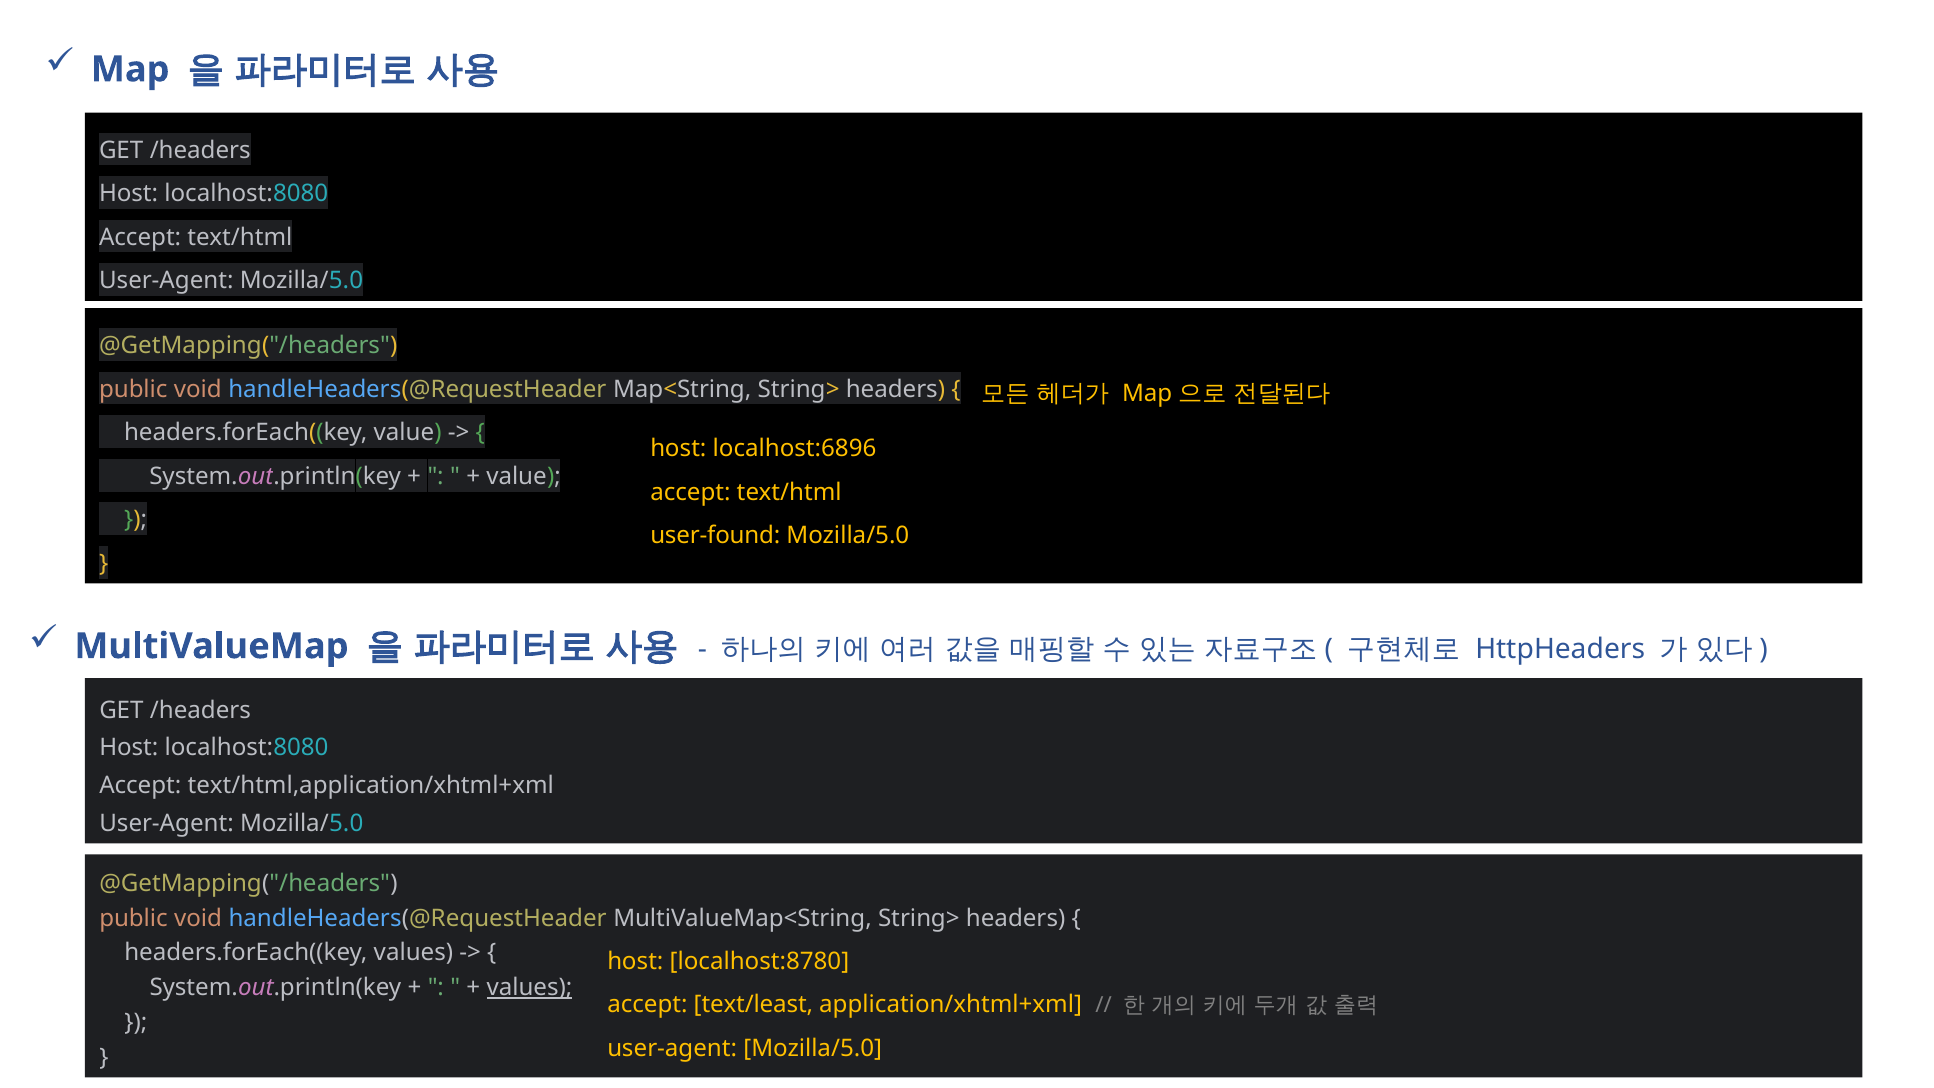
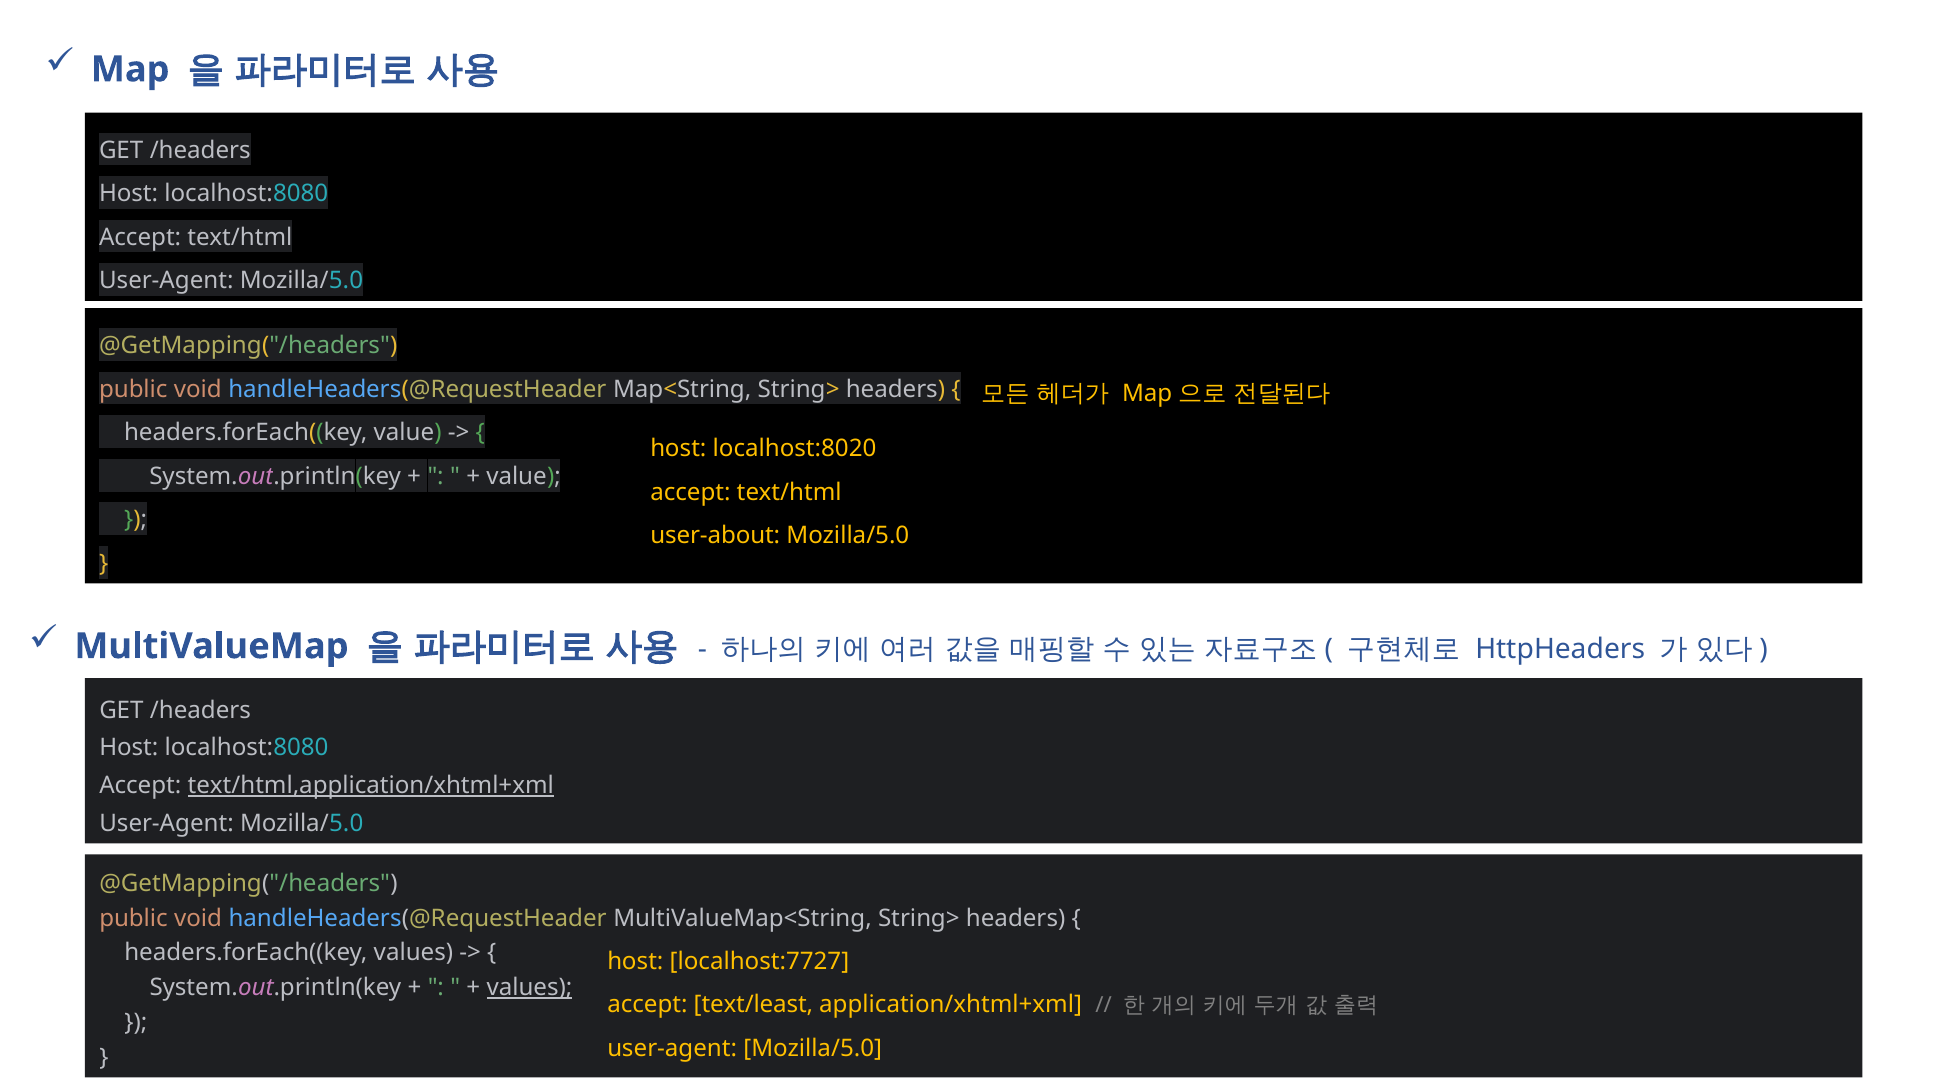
localhost:6896: localhost:6896 -> localhost:8020 (795, 449)
user-found: user-found -> user-about (715, 536)
text/html,application/xhtml+xml underline: none -> present (371, 785)
localhost:8780: localhost:8780 -> localhost:7727 (759, 961)
